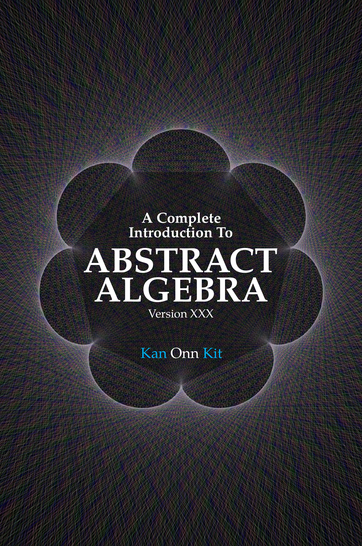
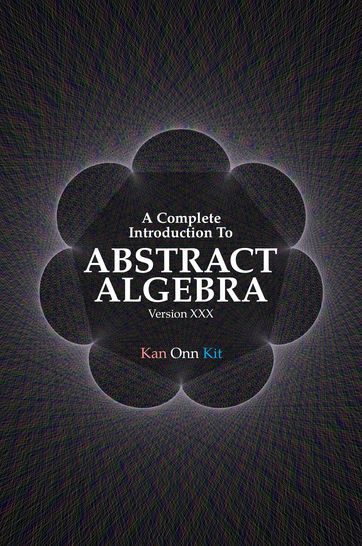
Kan colour: light blue -> pink (154, 354)
